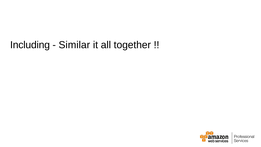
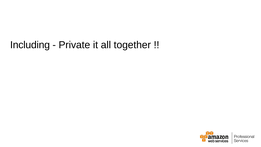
Similar: Similar -> Private (74, 45)
